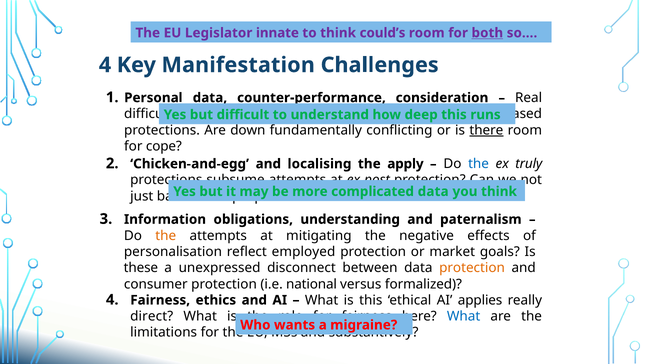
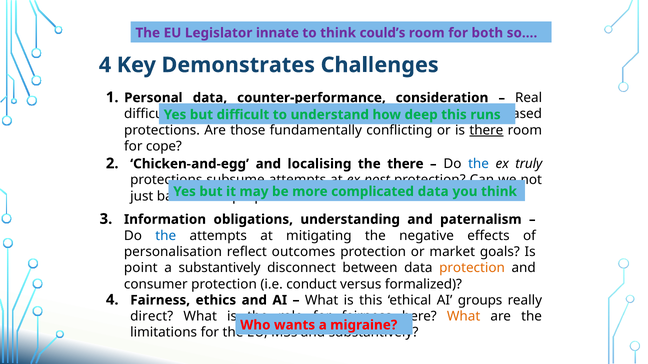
both underline: present -> none (487, 33)
Manifestation: Manifestation -> Demonstrates (238, 65)
down: down -> those (248, 130)
the apply: apply -> there (405, 164)
the colour: orange -> blue (166, 236)
employed: employed -> outcomes (304, 252)
these: these -> point (141, 268)
a unexpressed: unexpressed -> substantively (220, 268)
national: national -> conduct (312, 284)
applies: applies -> groups (480, 301)
What colour: blue -> orange (464, 317)
